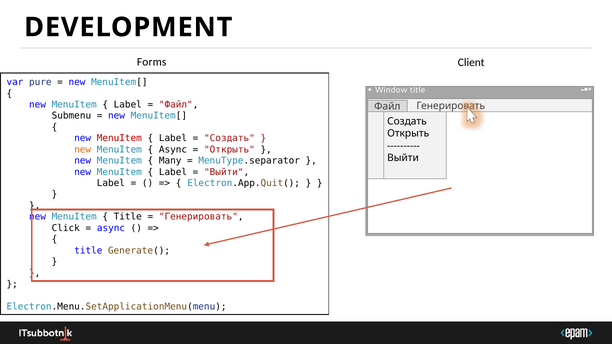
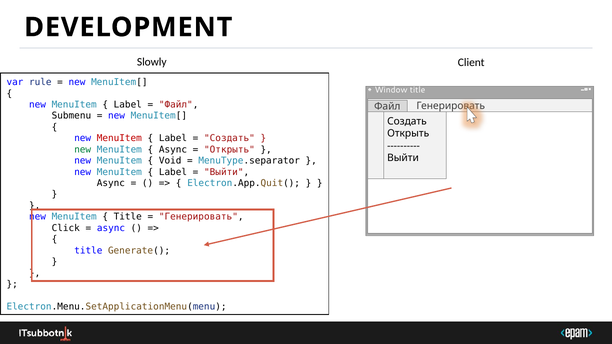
Forms: Forms -> Slowly (152, 62)
pure: pure -> rule (40, 82)
new colour: orange -> green (83, 150)
Many: Many -> Void (170, 161)
Label: Label -> Async (111, 183)
